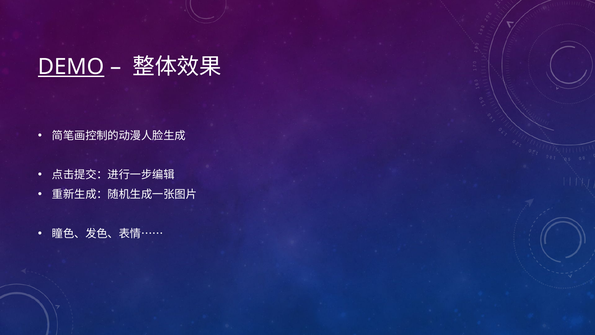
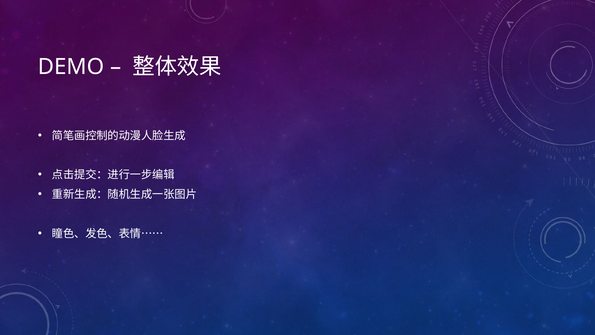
DEMO underline: present -> none (71, 67)
